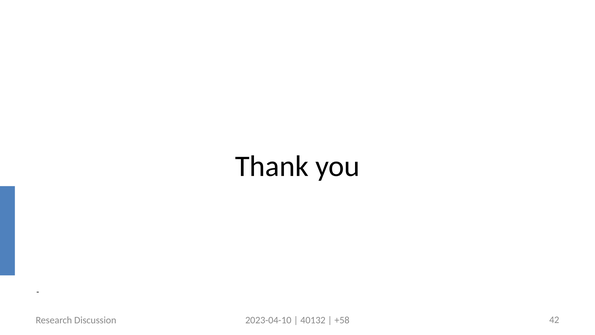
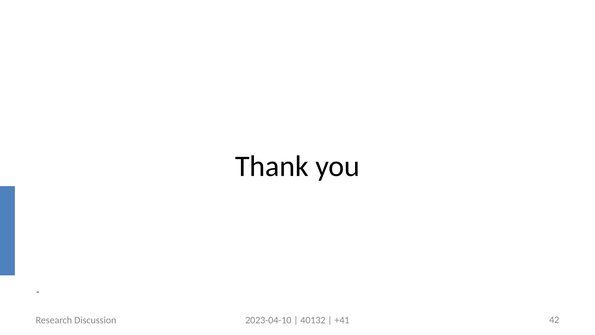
+58: +58 -> +41 (342, 320)
